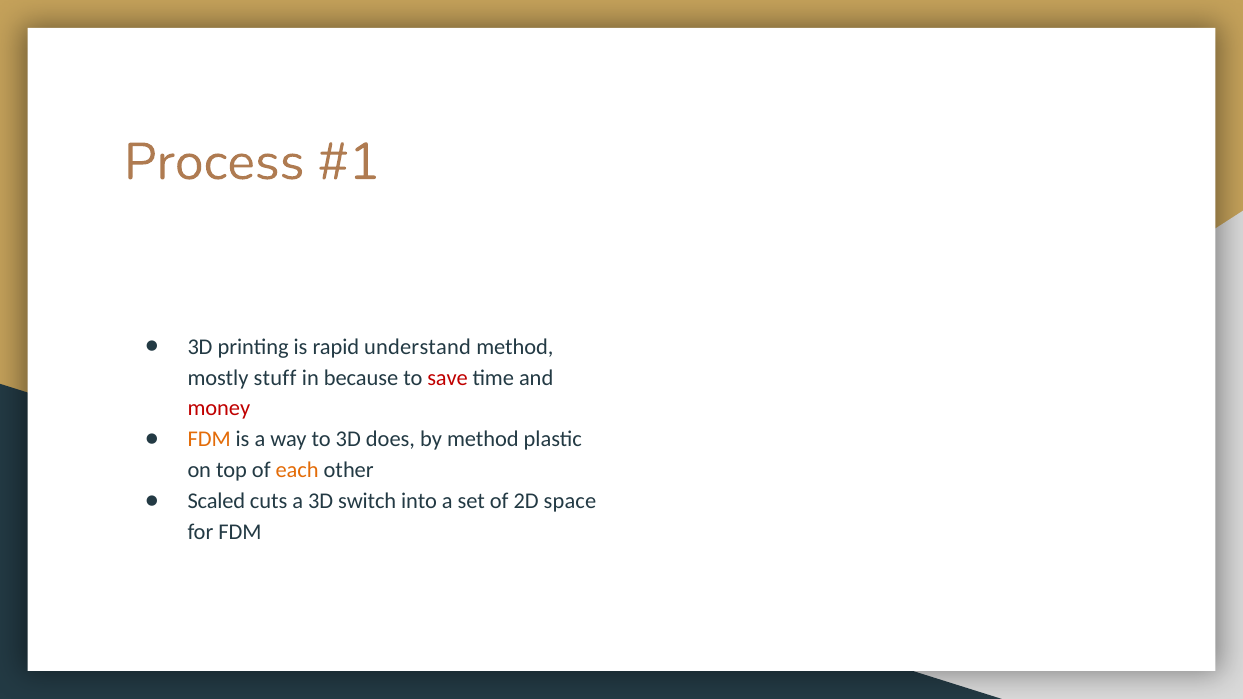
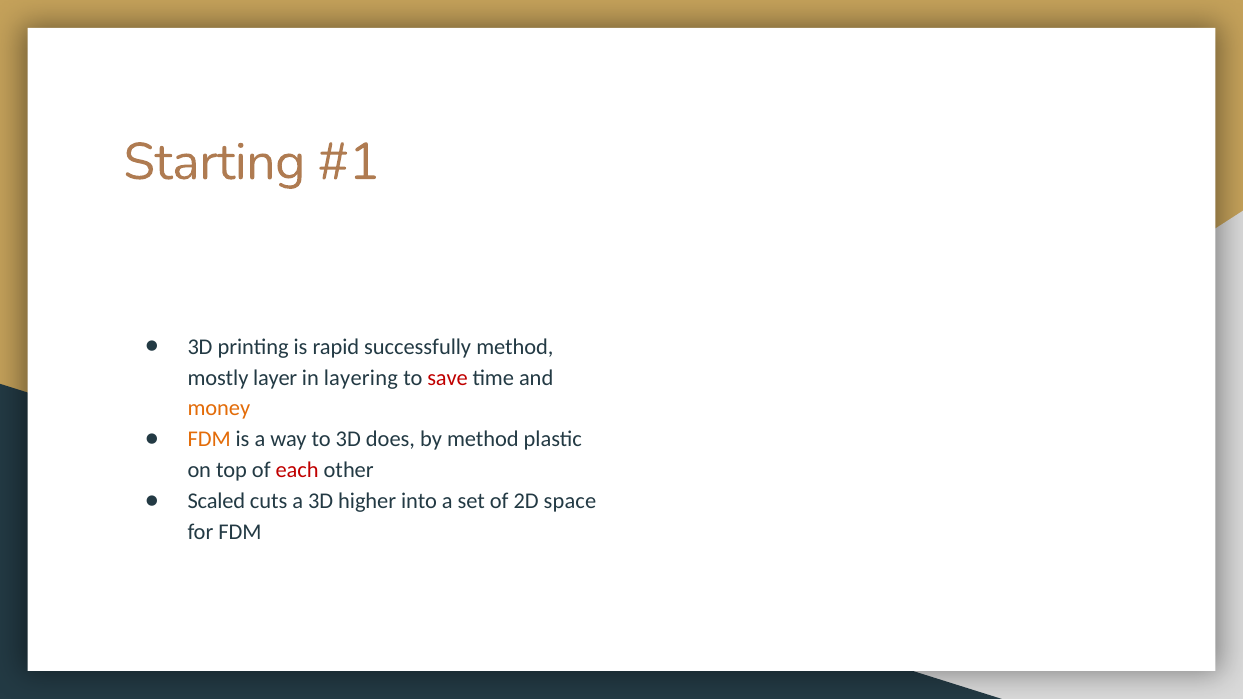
Process: Process -> Starting (214, 162)
understand: understand -> successfully (418, 347)
stuff: stuff -> layer (275, 378)
because: because -> layering (361, 378)
money colour: red -> orange (219, 409)
each colour: orange -> red (297, 471)
switch: switch -> higher (367, 502)
